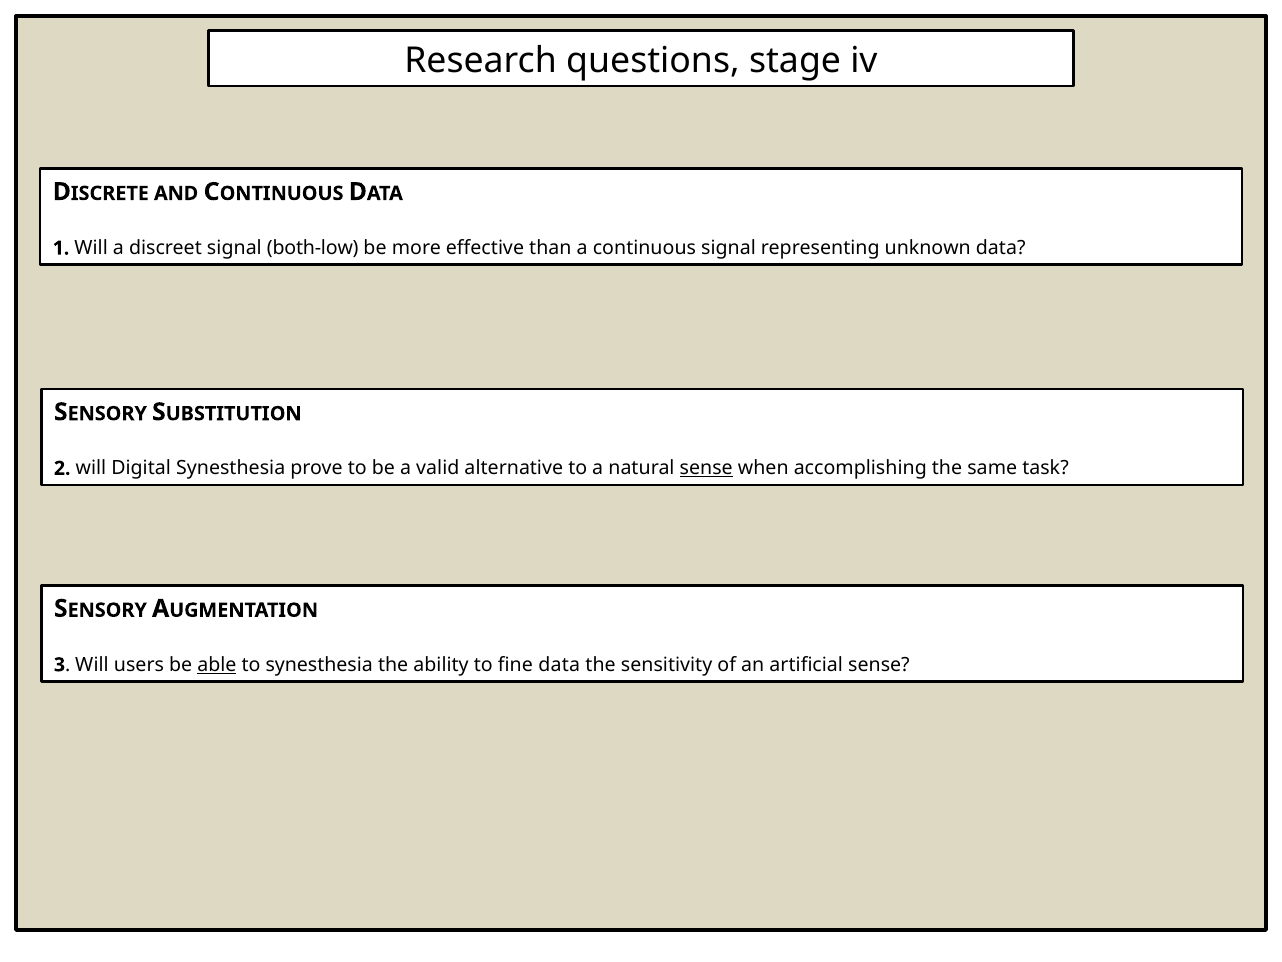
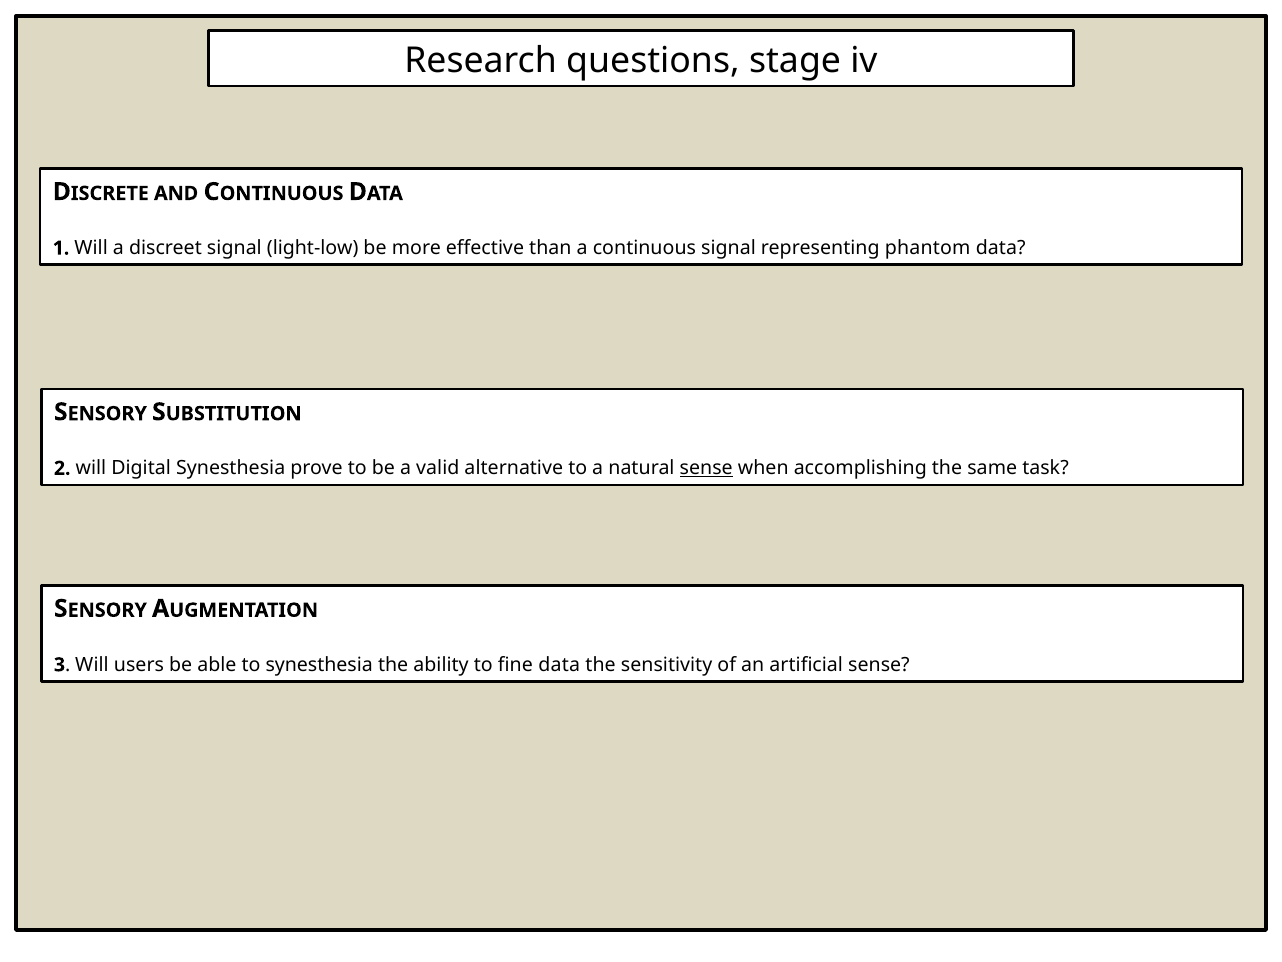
both-low: both-low -> light-low (313, 248)
unknown: unknown -> phantom (928, 248)
able underline: present -> none (217, 665)
